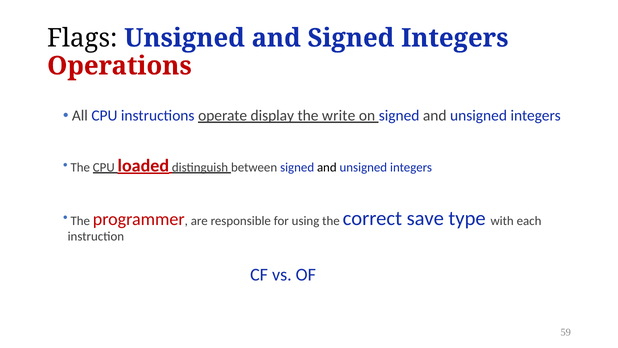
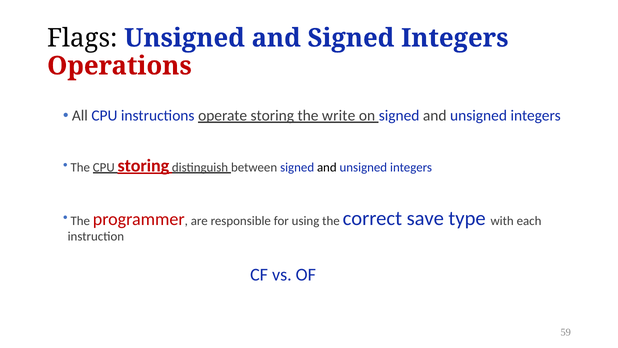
operate display: display -> storing (272, 115)
CPU loaded: loaded -> storing (143, 165)
